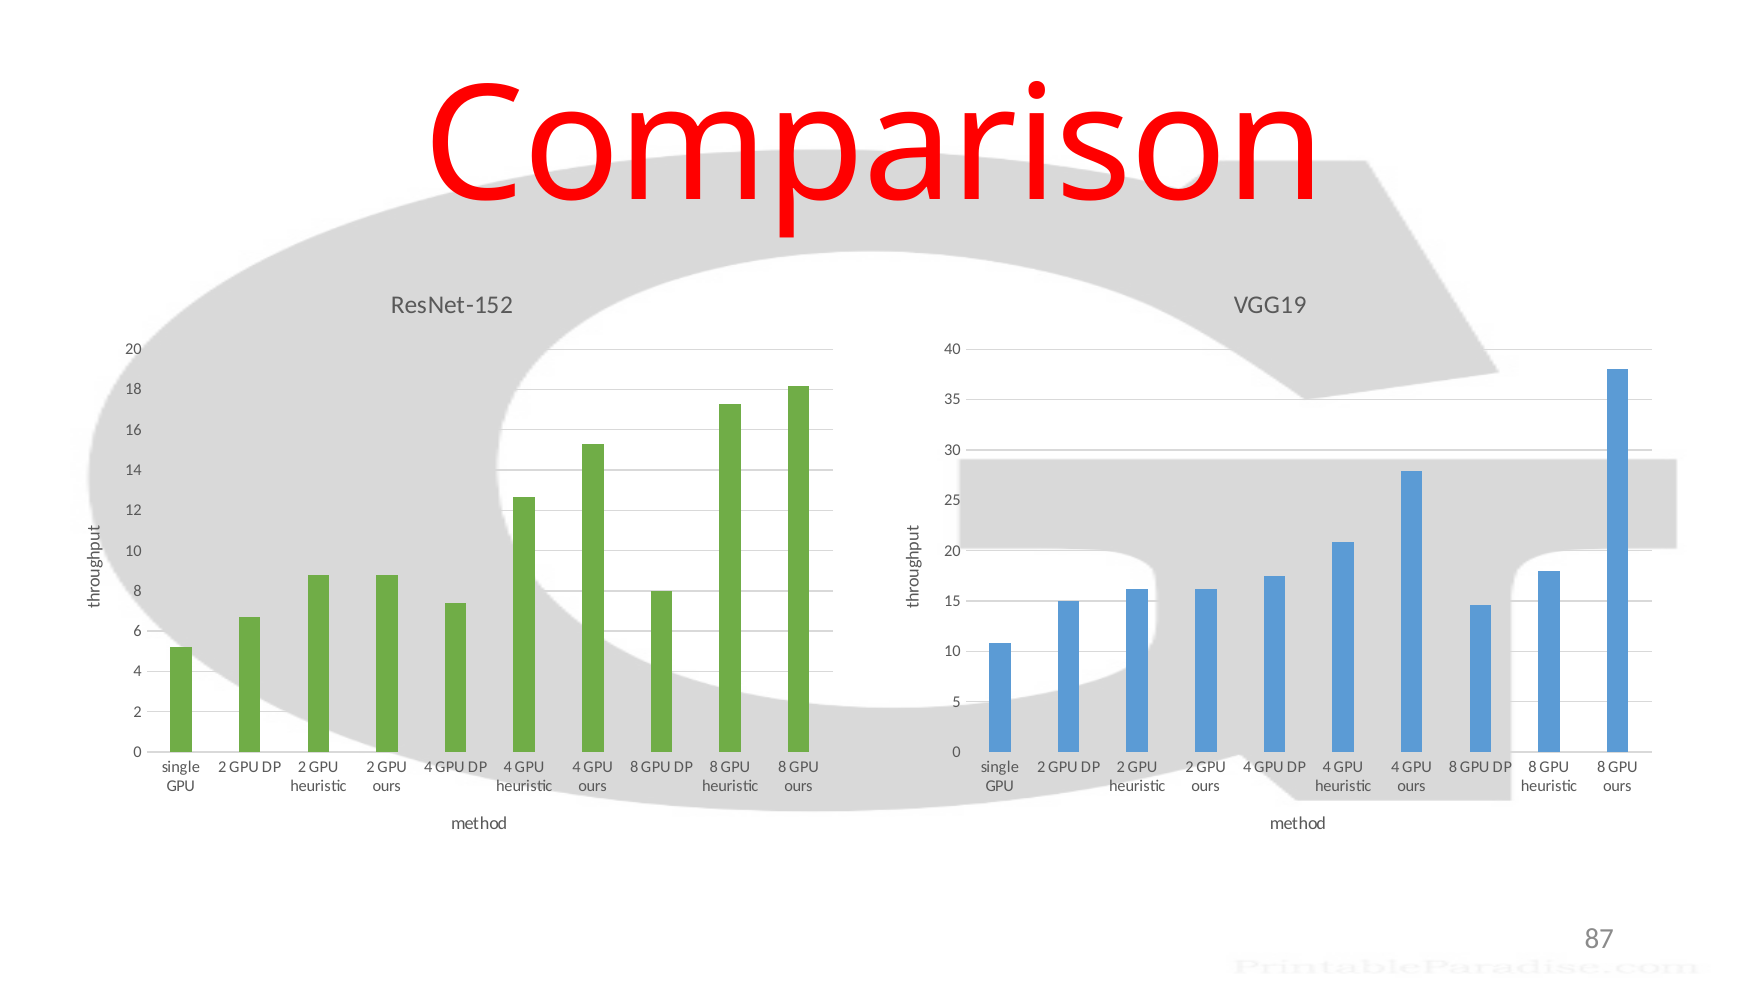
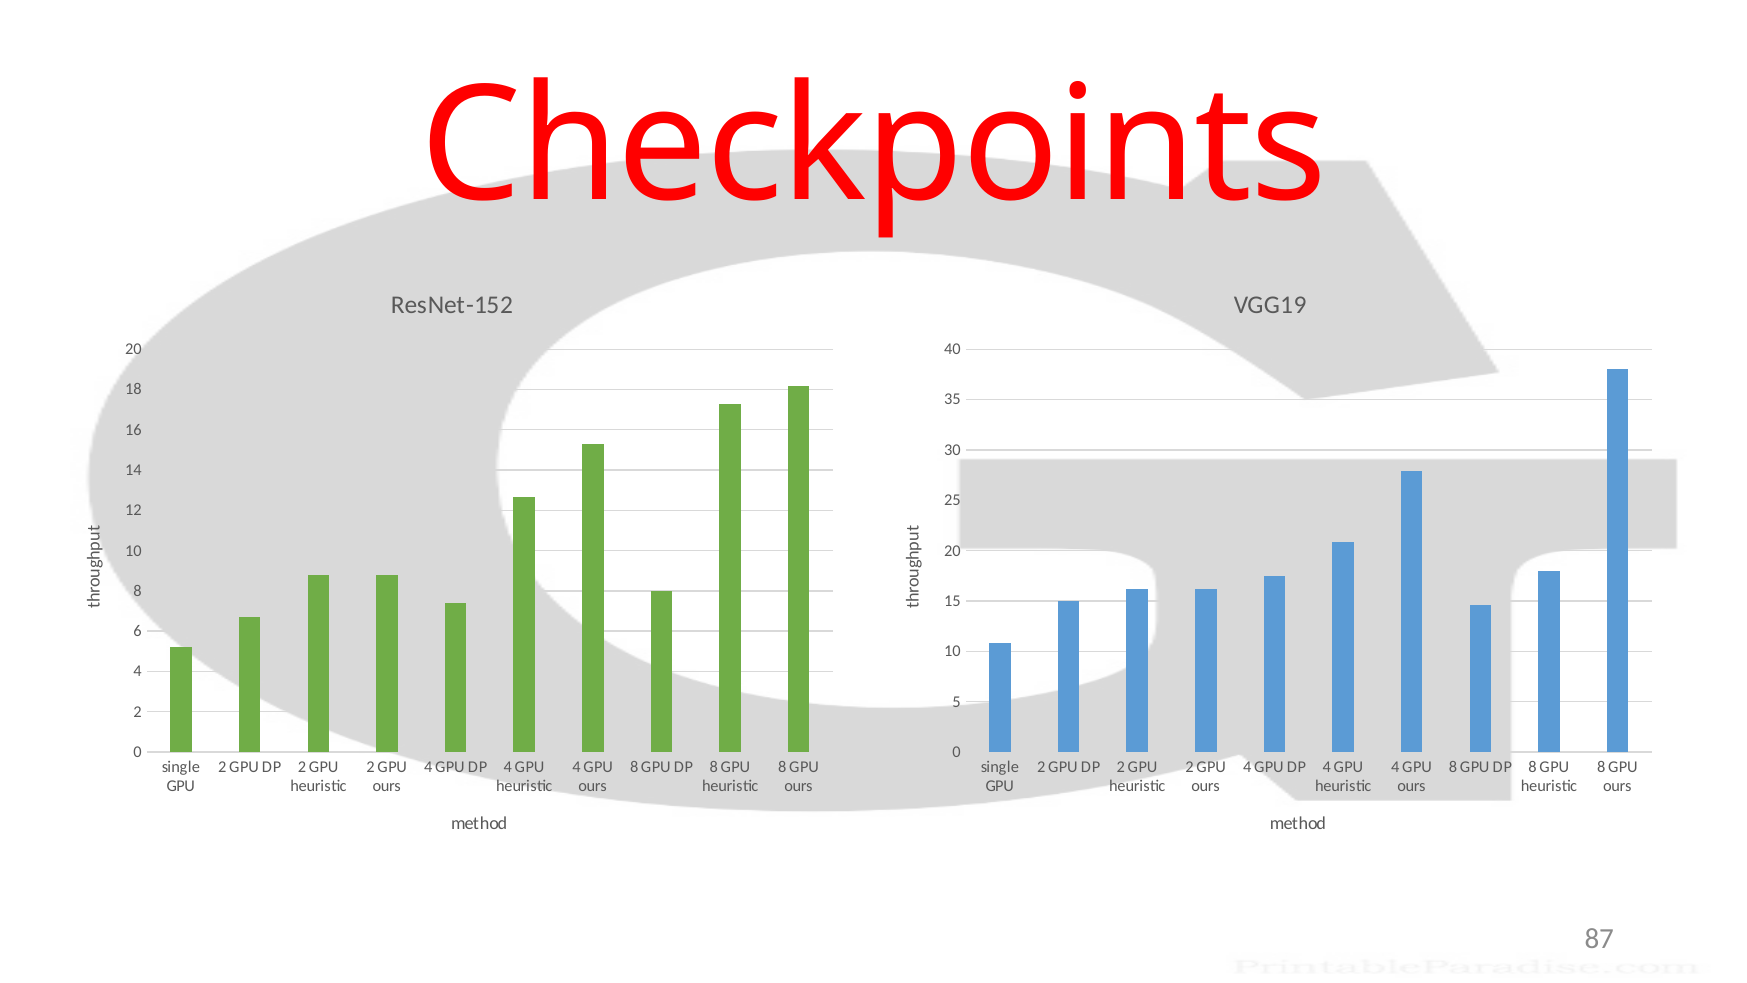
Comparison: Comparison -> Checkpoints (874, 146)
